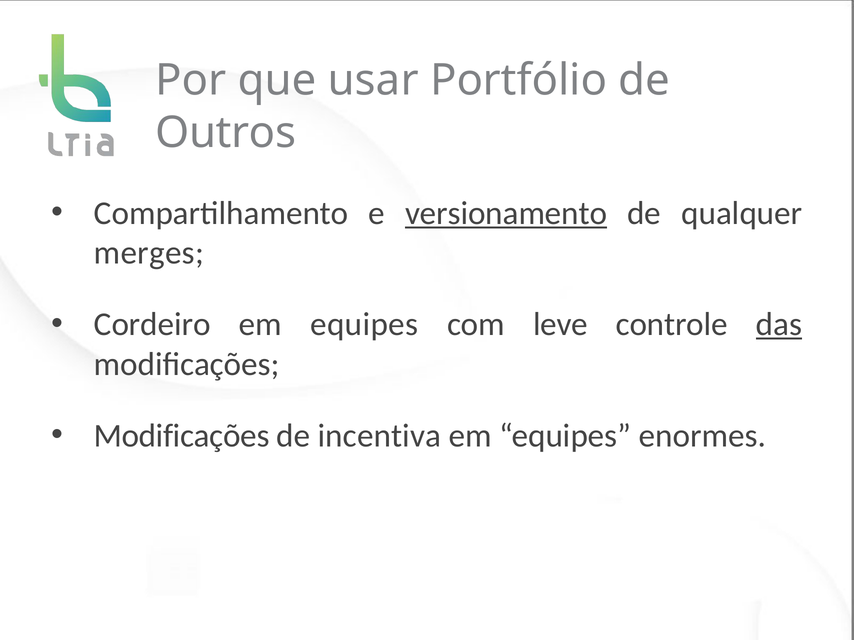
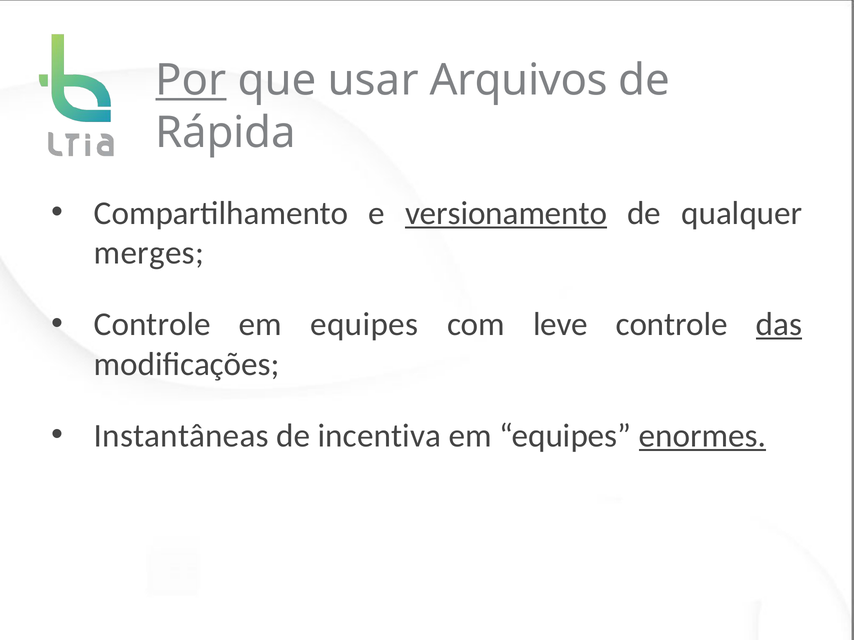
Por underline: none -> present (191, 80)
Portfólio: Portfólio -> Arquivos (519, 80)
Outros: Outros -> Rápida (226, 133)
Cordeiro: Cordeiro -> Controle (152, 325)
Modificações: Modificações -> Instantâneas (181, 436)
enormes underline: none -> present (702, 436)
